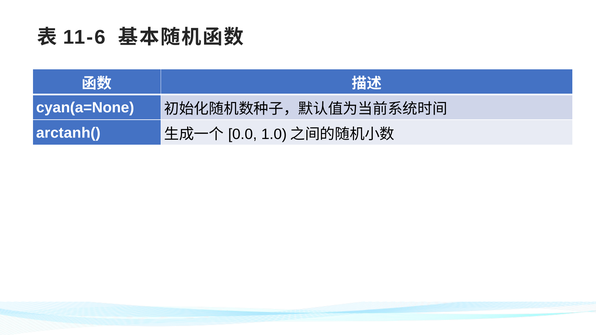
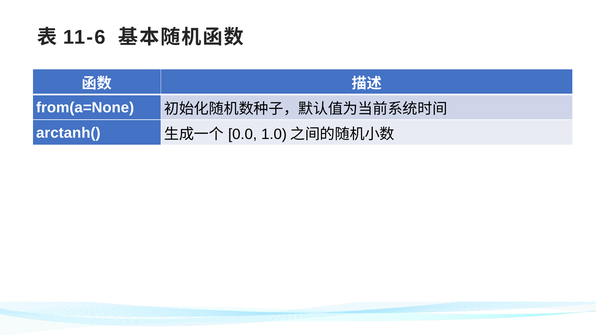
cyan(a=None: cyan(a=None -> from(a=None (85, 108)
